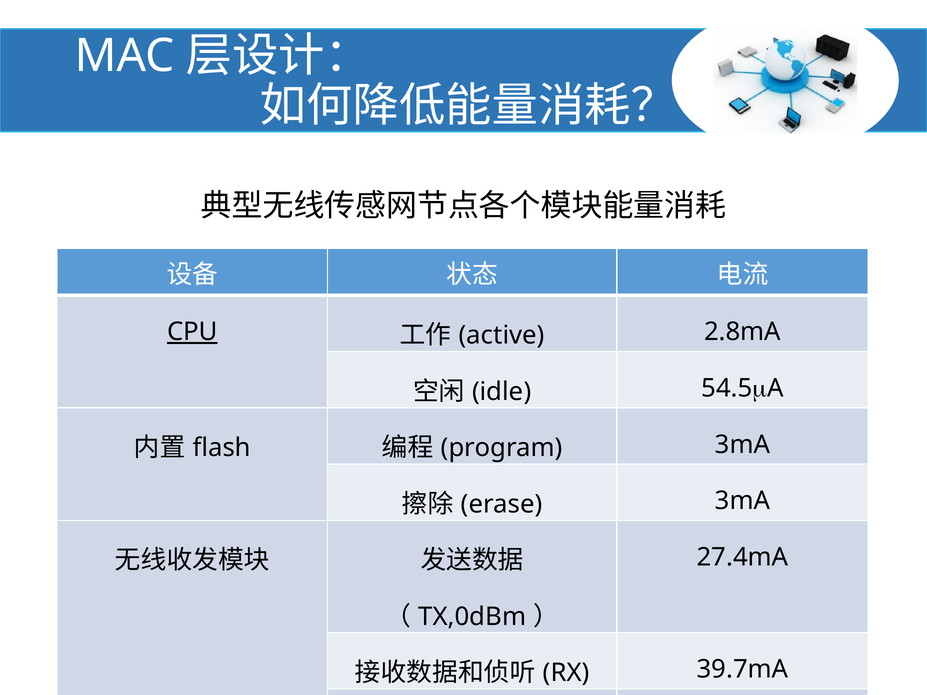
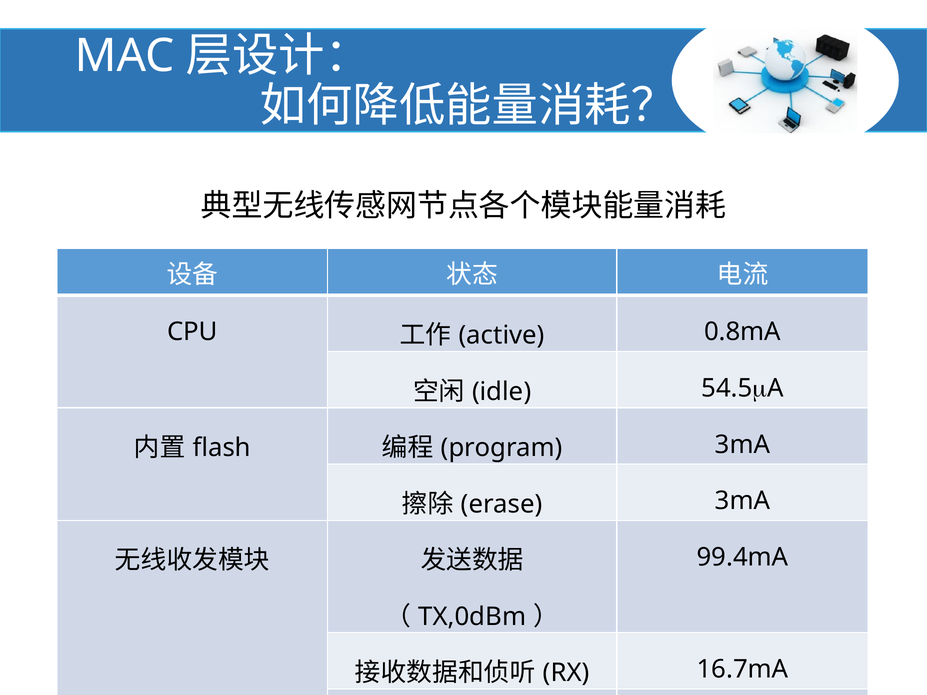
CPU underline: present -> none (192, 332)
2.8mA: 2.8mA -> 0.8mA (742, 332)
27.4mA: 27.4mA -> 99.4mA (742, 557)
39.7mA: 39.7mA -> 16.7mA (742, 670)
